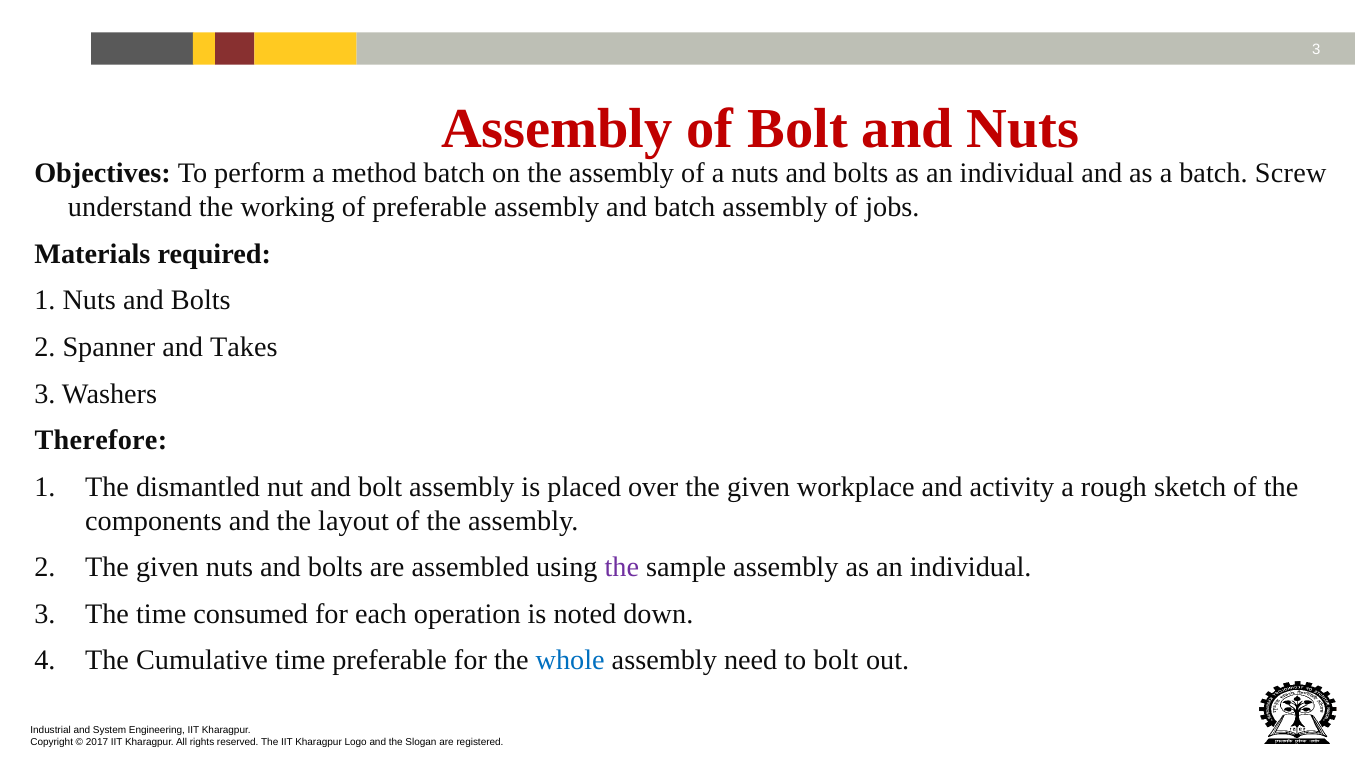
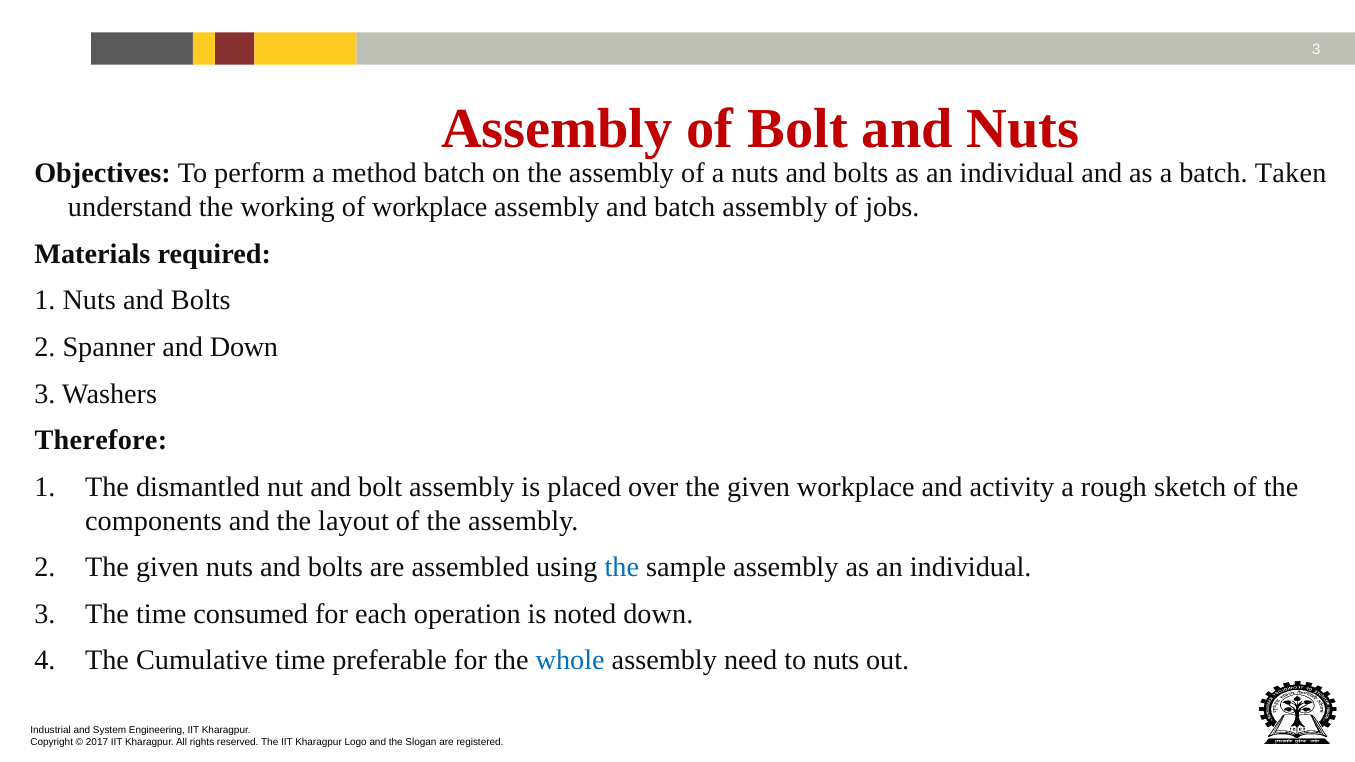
Screw: Screw -> Taken (1291, 174)
of preferable: preferable -> workplace (430, 208)
and Takes: Takes -> Down (244, 347)
the colour: purple -> blue (622, 567)
to bolt: bolt -> nuts (836, 661)
